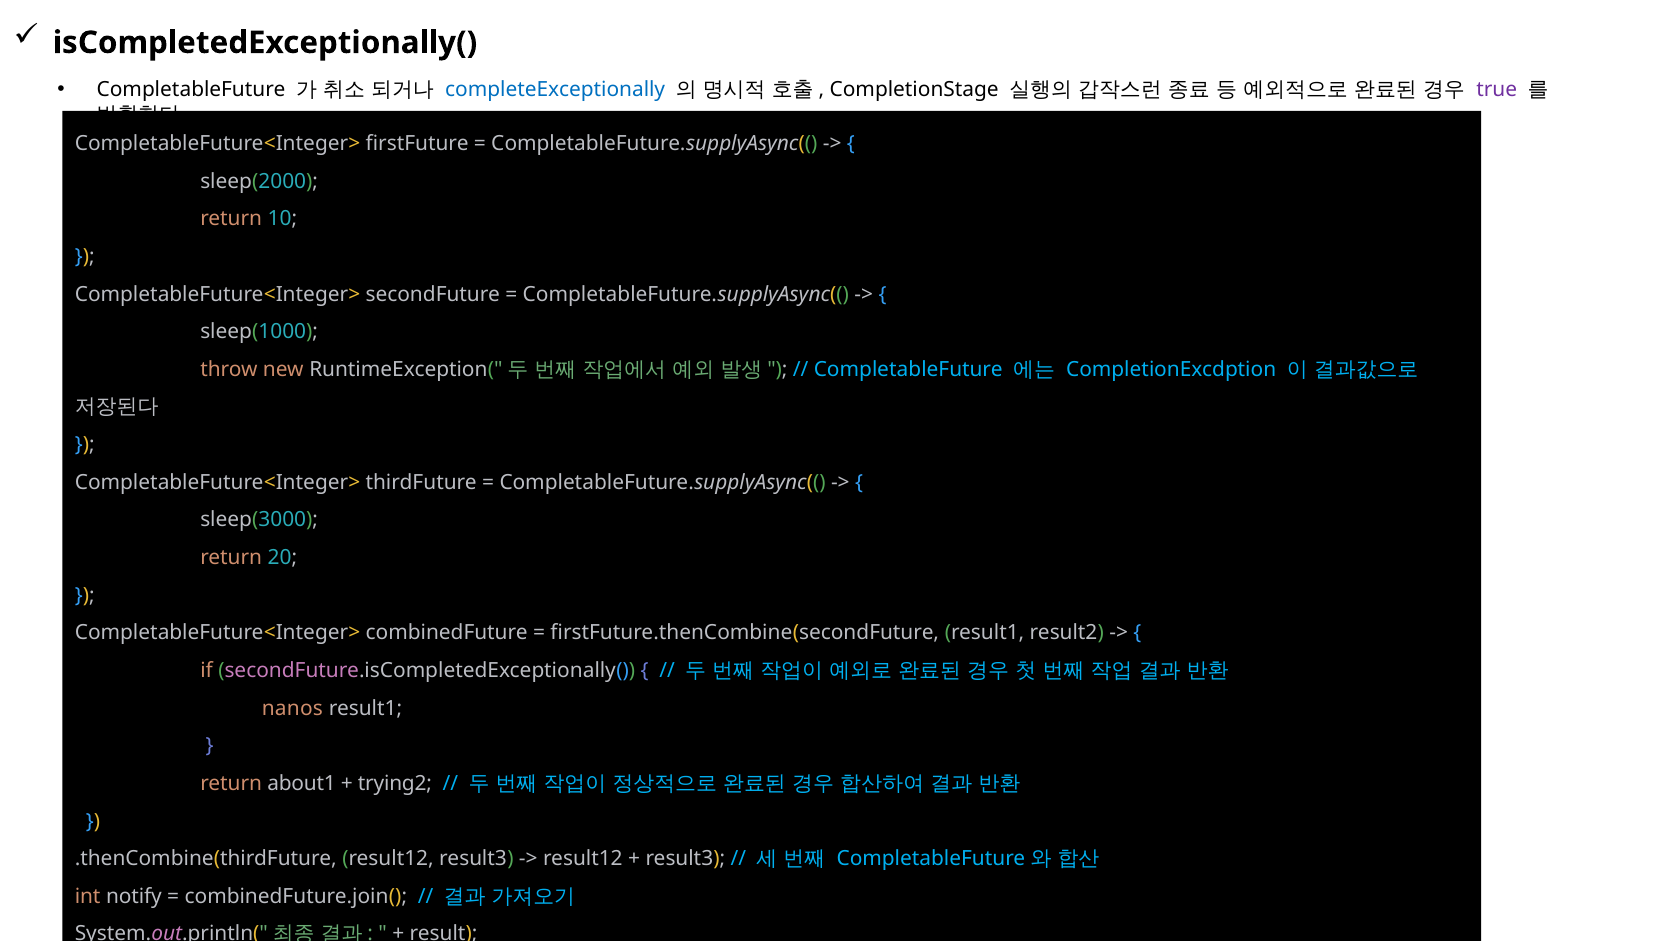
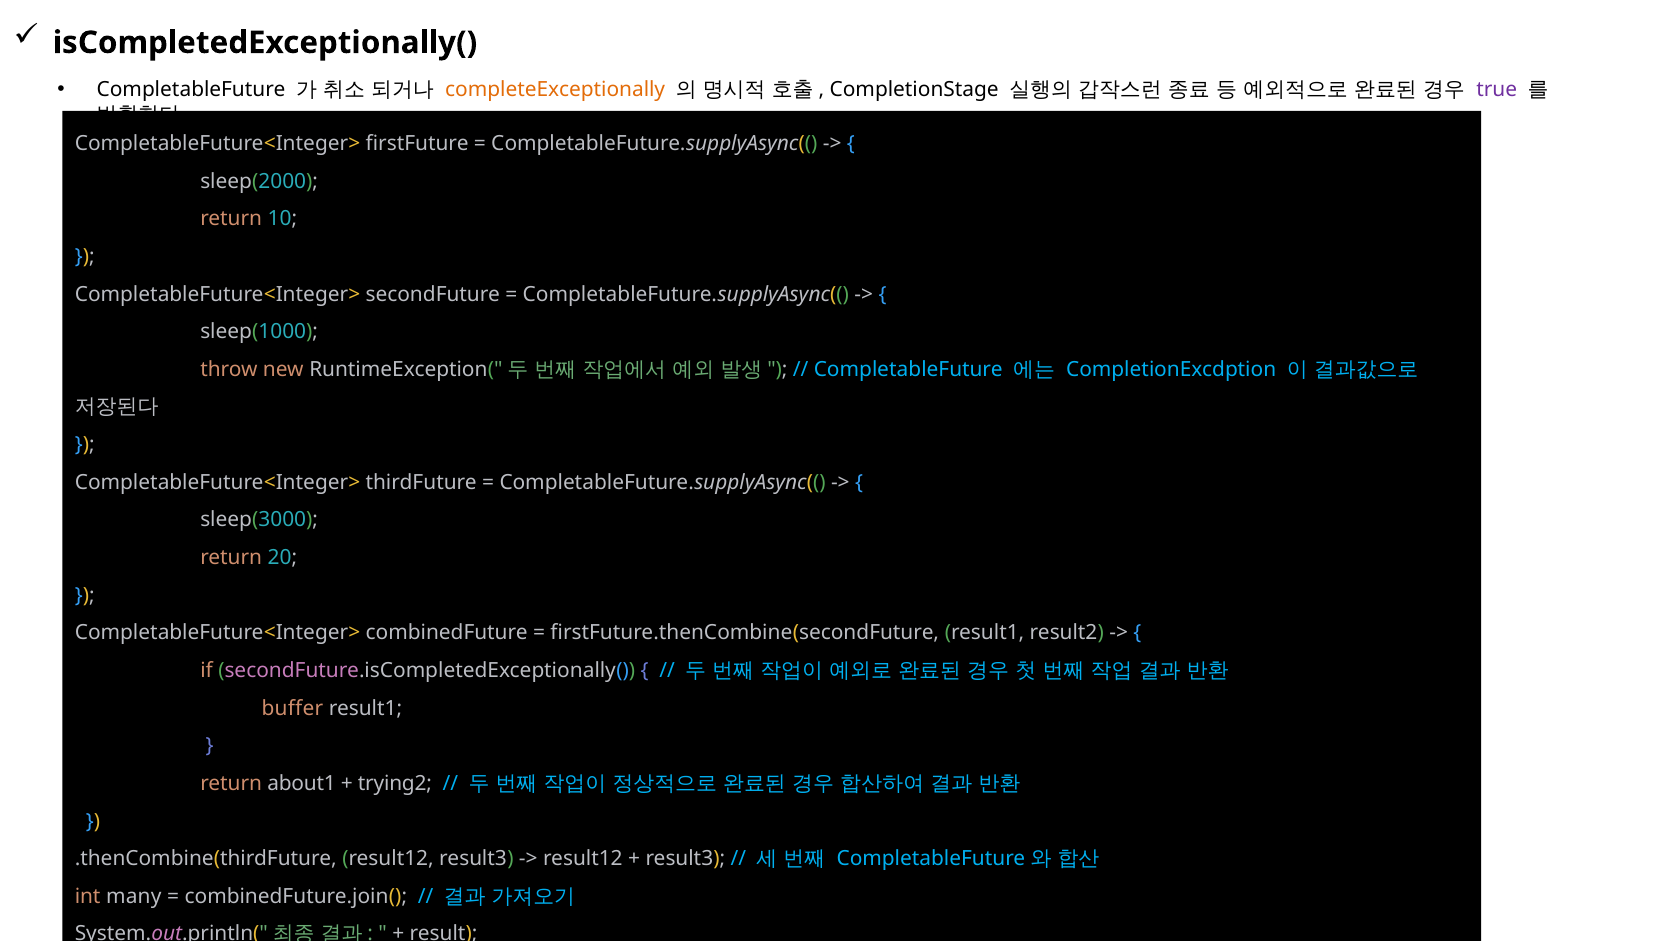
completeExceptionally colour: blue -> orange (555, 90)
nanos: nanos -> buffer (292, 708)
notify: notify -> many (134, 896)
